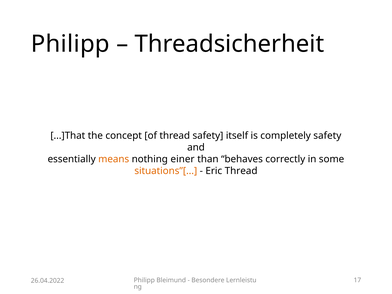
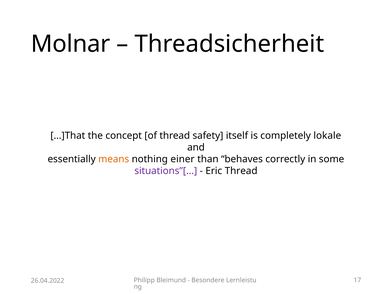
Philipp: Philipp -> Molnar (71, 44)
completely safety: safety -> lokale (327, 136)
situations”[ colour: orange -> purple (166, 171)
